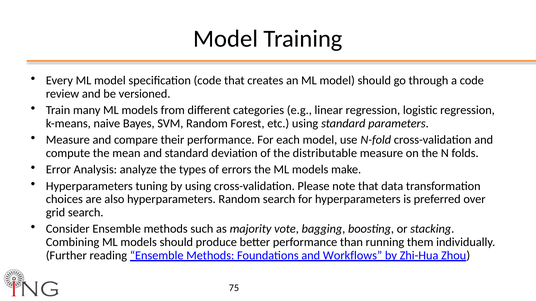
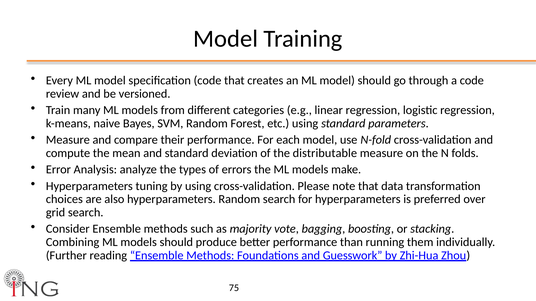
Workflows: Workflows -> Guesswork (353, 256)
